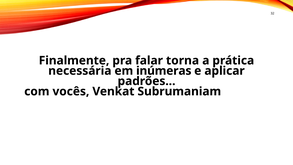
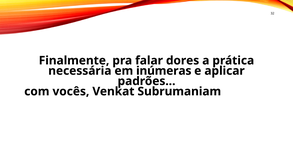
torna: torna -> dores (183, 60)
